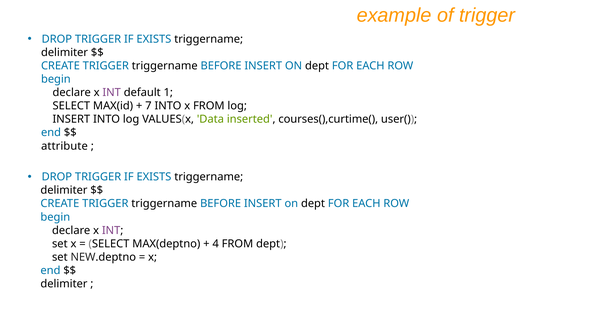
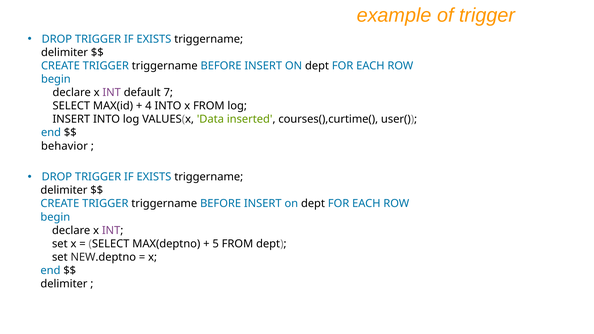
1: 1 -> 7 (168, 93)
7: 7 -> 4 (148, 106)
attribute: attribute -> behavior (64, 146)
4: 4 -> 5 (216, 244)
